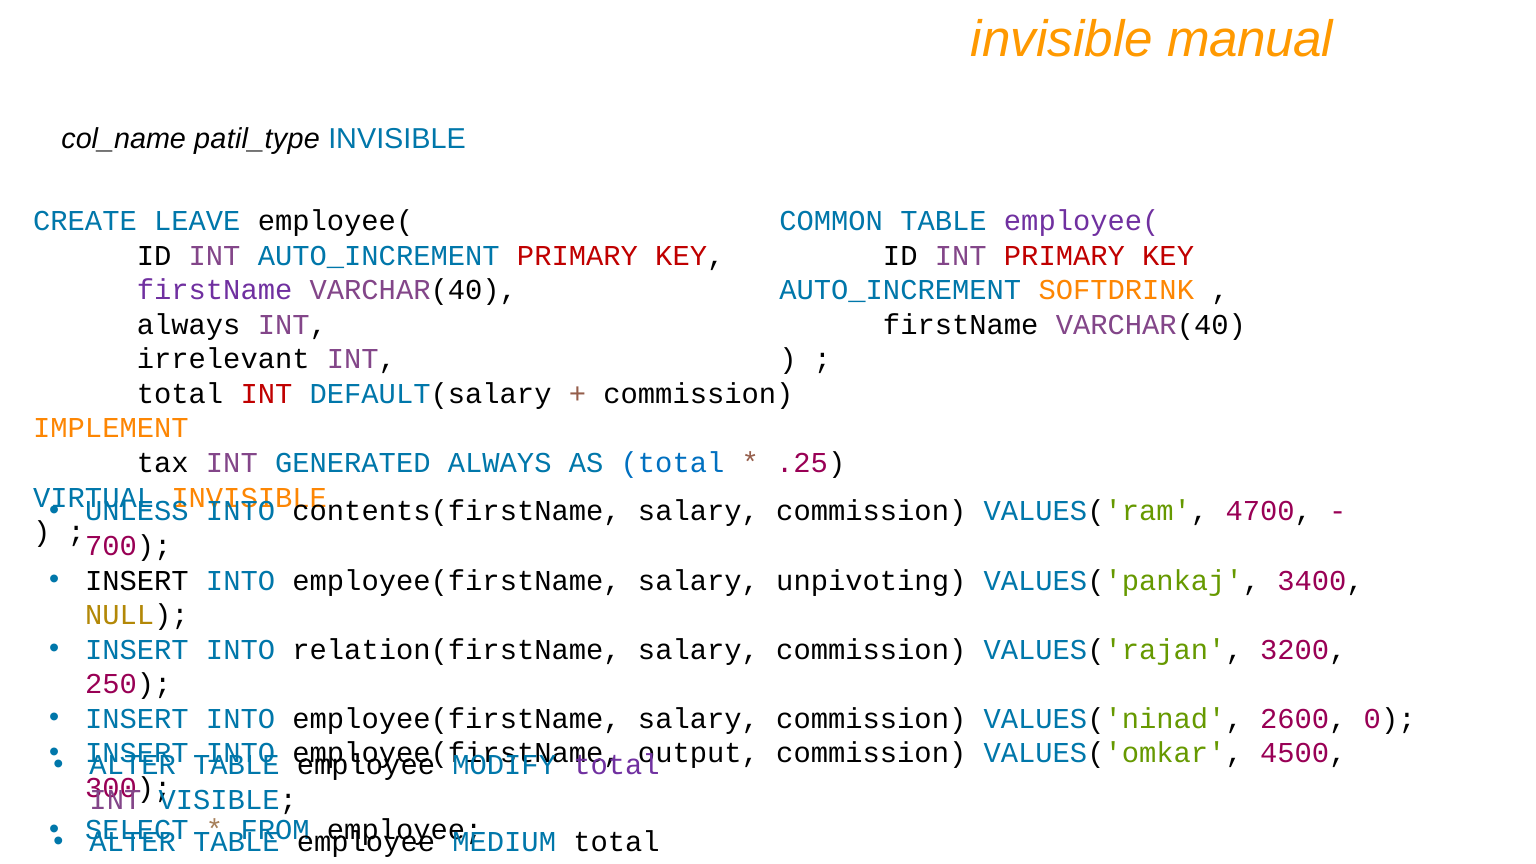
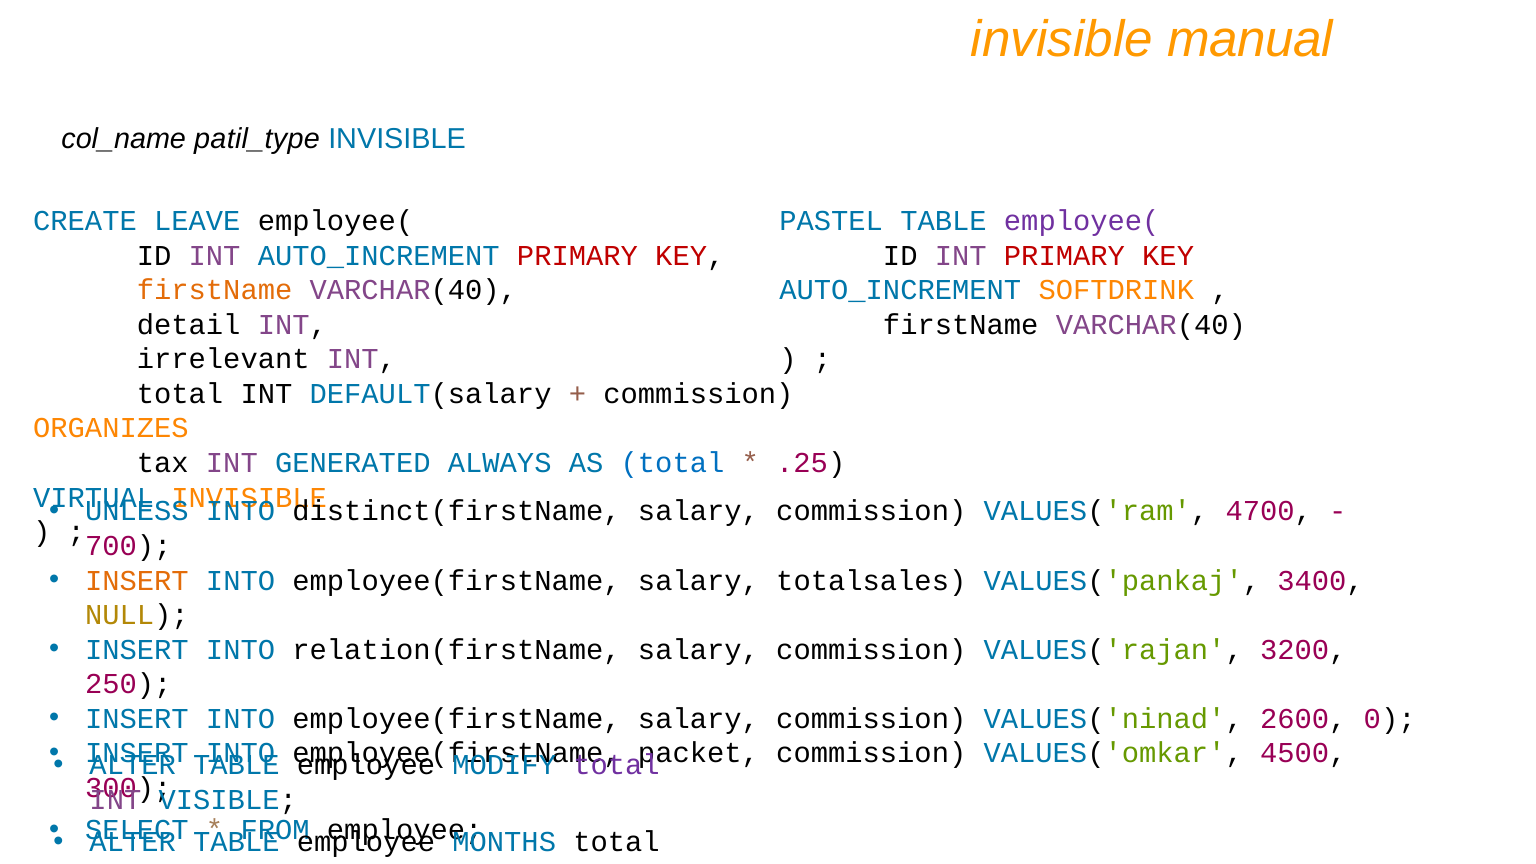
COMMON: COMMON -> PASTEL (831, 221)
firstName colour: purple -> orange (215, 290)
always: always -> detail (189, 325)
INT colour: red -> black (266, 394)
IMPLEMENT: IMPLEMENT -> ORGANIZES (111, 428)
contents(firstName: contents(firstName -> distinct(firstName (457, 511)
INSERT colour: black -> orange (137, 581)
unpivoting: unpivoting -> totalsales (871, 581)
output: output -> packet (698, 753)
MEDIUM: MEDIUM -> MONTHS (504, 842)
